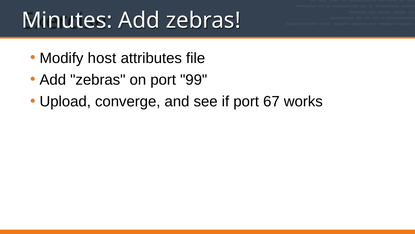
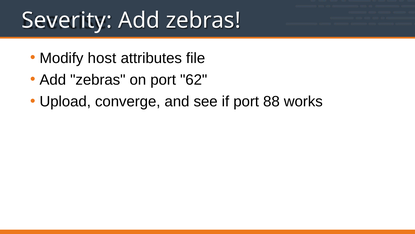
Minutes: Minutes -> Severity (67, 20)
99: 99 -> 62 (194, 80)
67: 67 -> 88 (271, 101)
